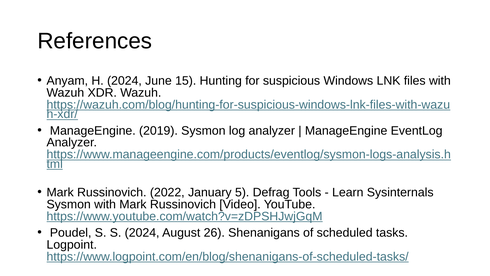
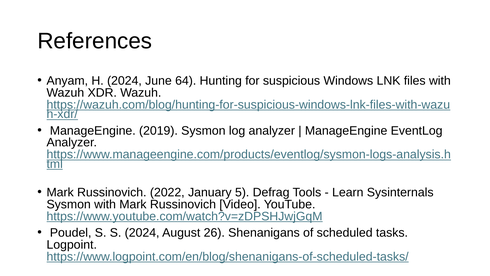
15: 15 -> 64 (186, 81)
